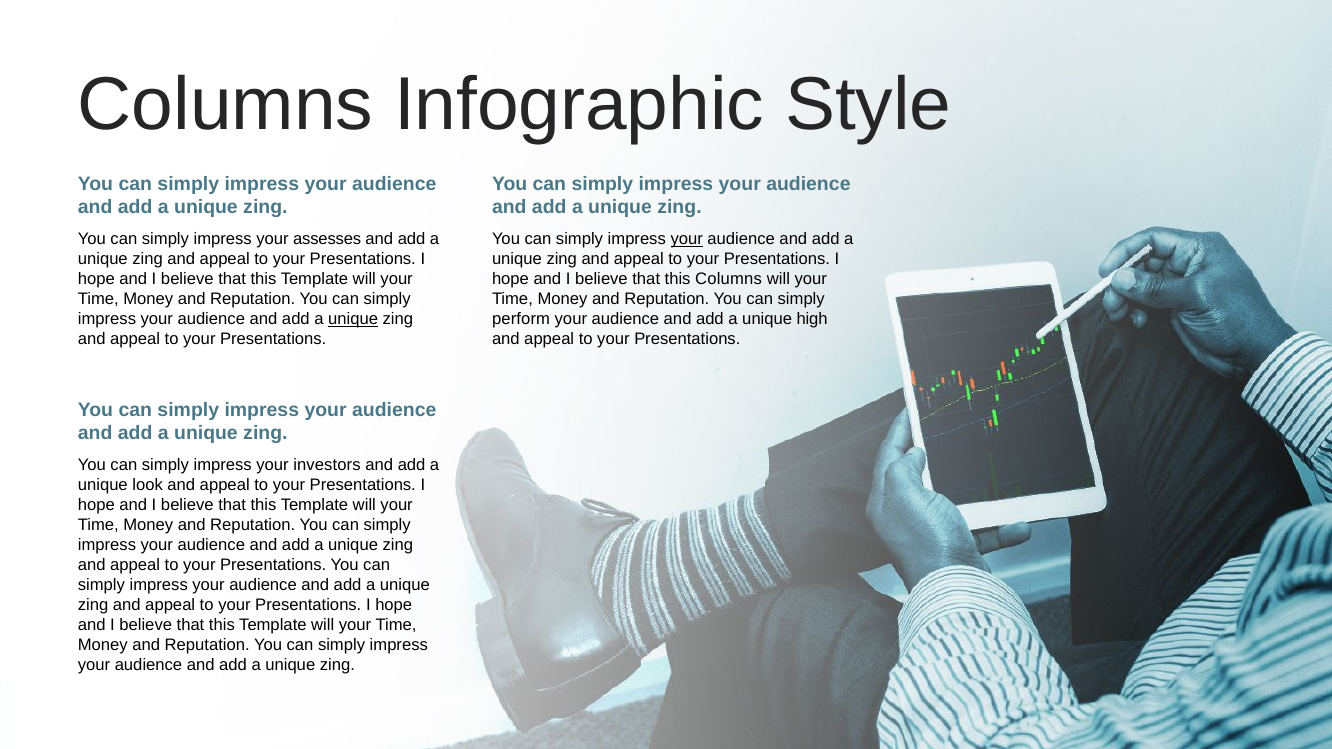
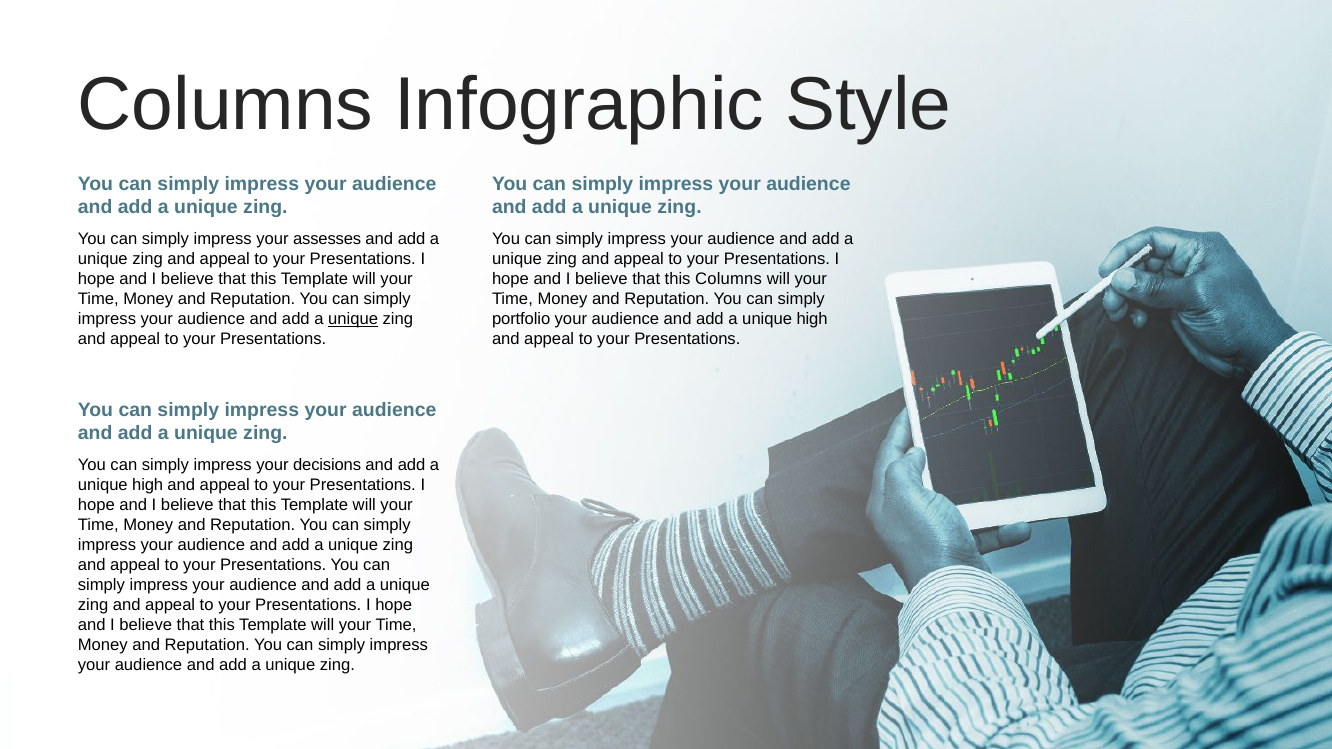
your underline: present -> none (687, 239)
perform: perform -> portfolio (521, 319)
investors: investors -> decisions (327, 465)
look: look -> high (148, 485)
